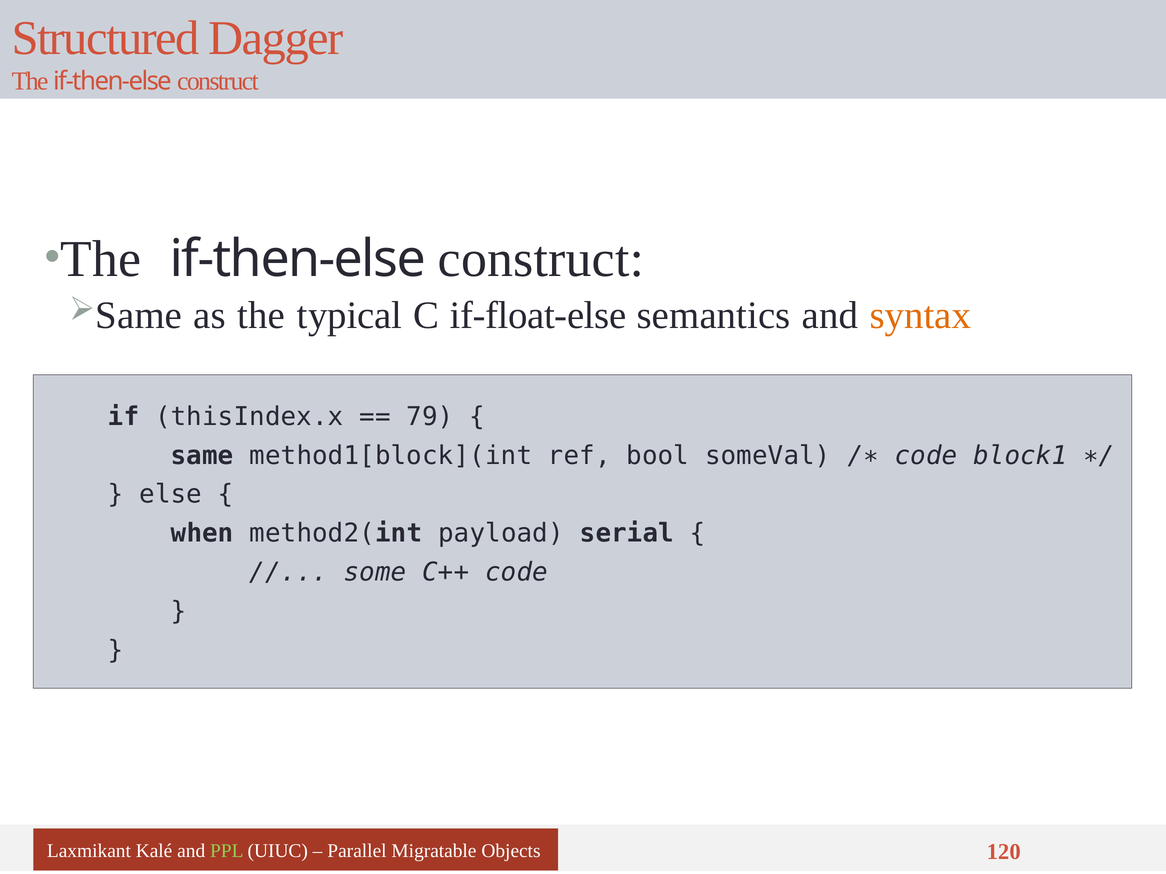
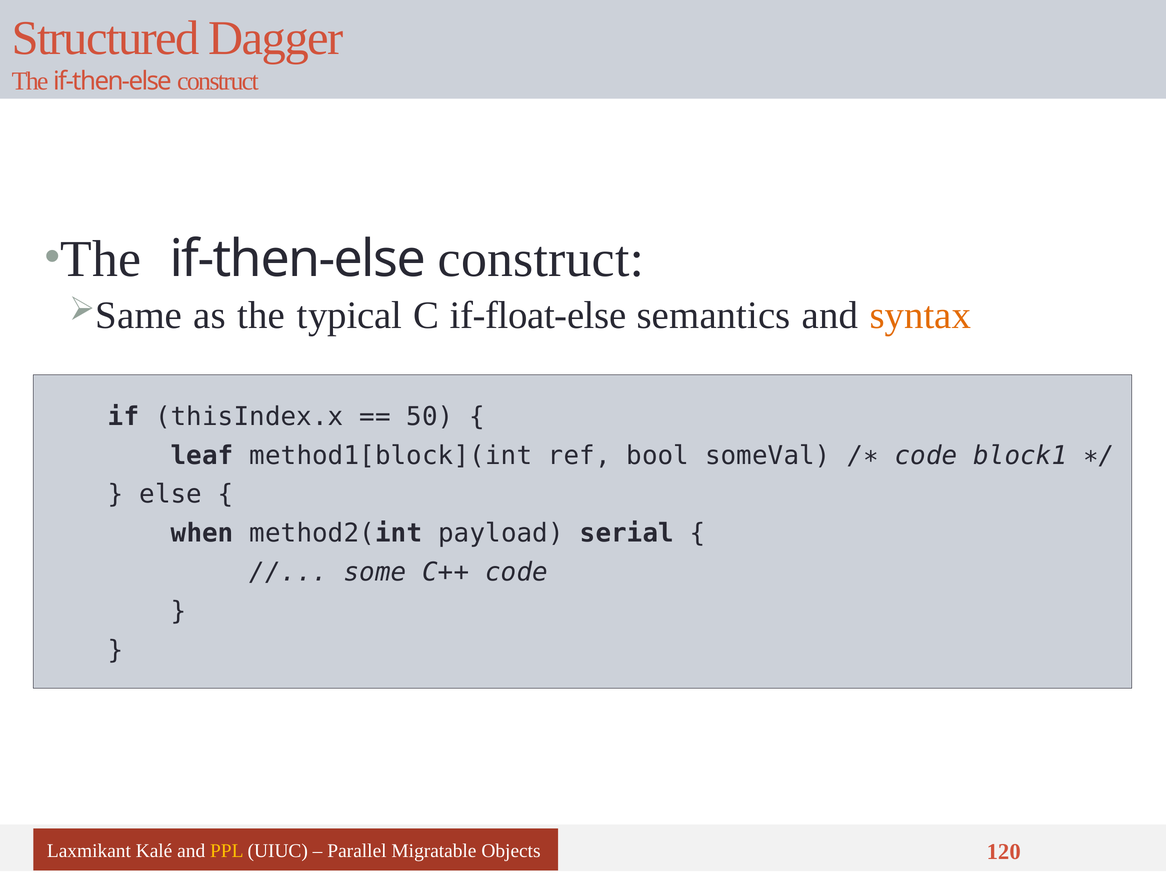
79: 79 -> 50 (430, 417)
same: same -> leaf (202, 456)
PPL colour: light green -> yellow (227, 851)
